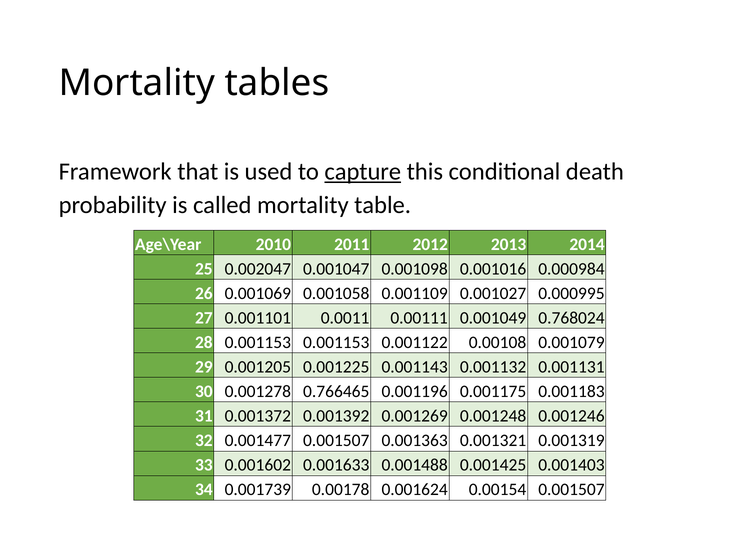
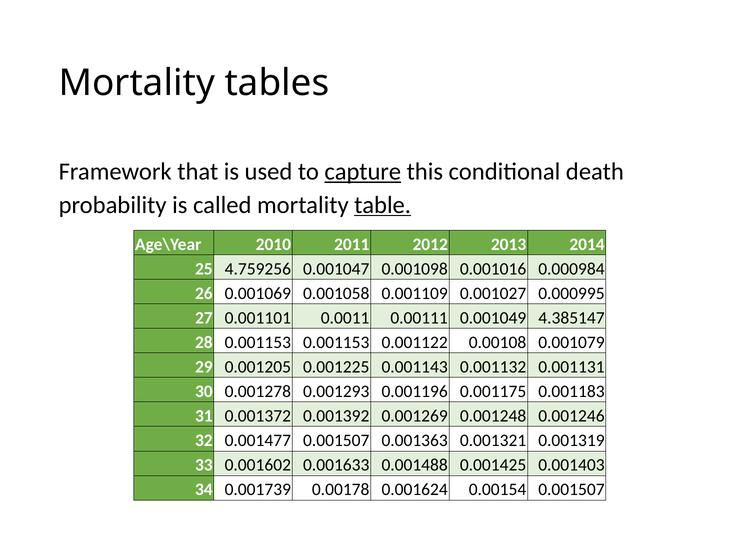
table underline: none -> present (383, 205)
0.002047: 0.002047 -> 4.759256 (258, 268)
0.768024: 0.768024 -> 4.385147 (571, 317)
0.766465: 0.766465 -> 0.001293 (336, 391)
